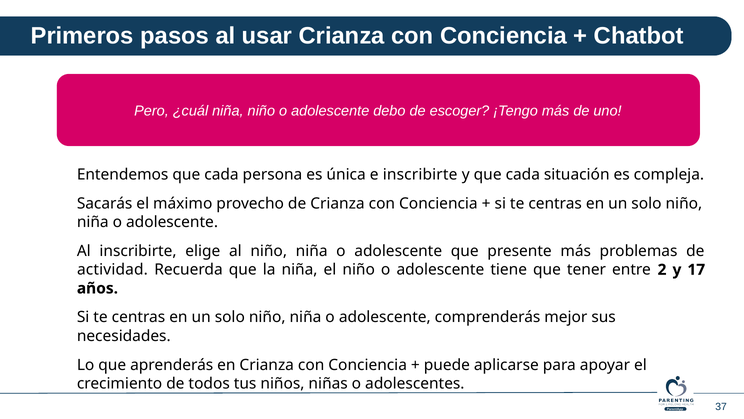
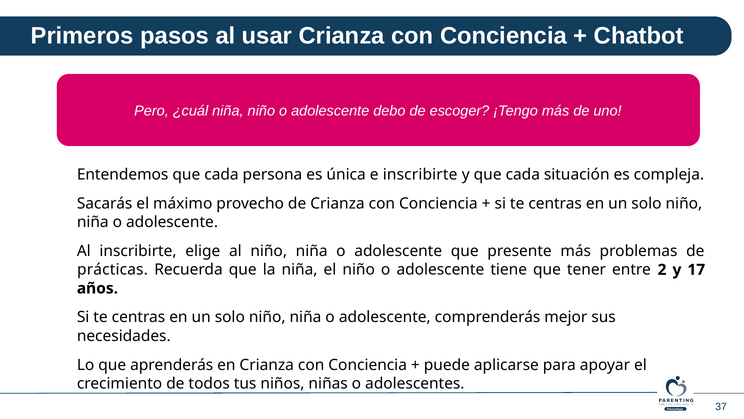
actividad: actividad -> prácticas (112, 269)
